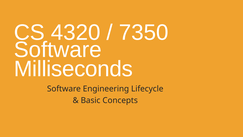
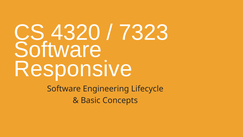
7350: 7350 -> 7323 (144, 32)
Milliseconds: Milliseconds -> Responsive (73, 69)
